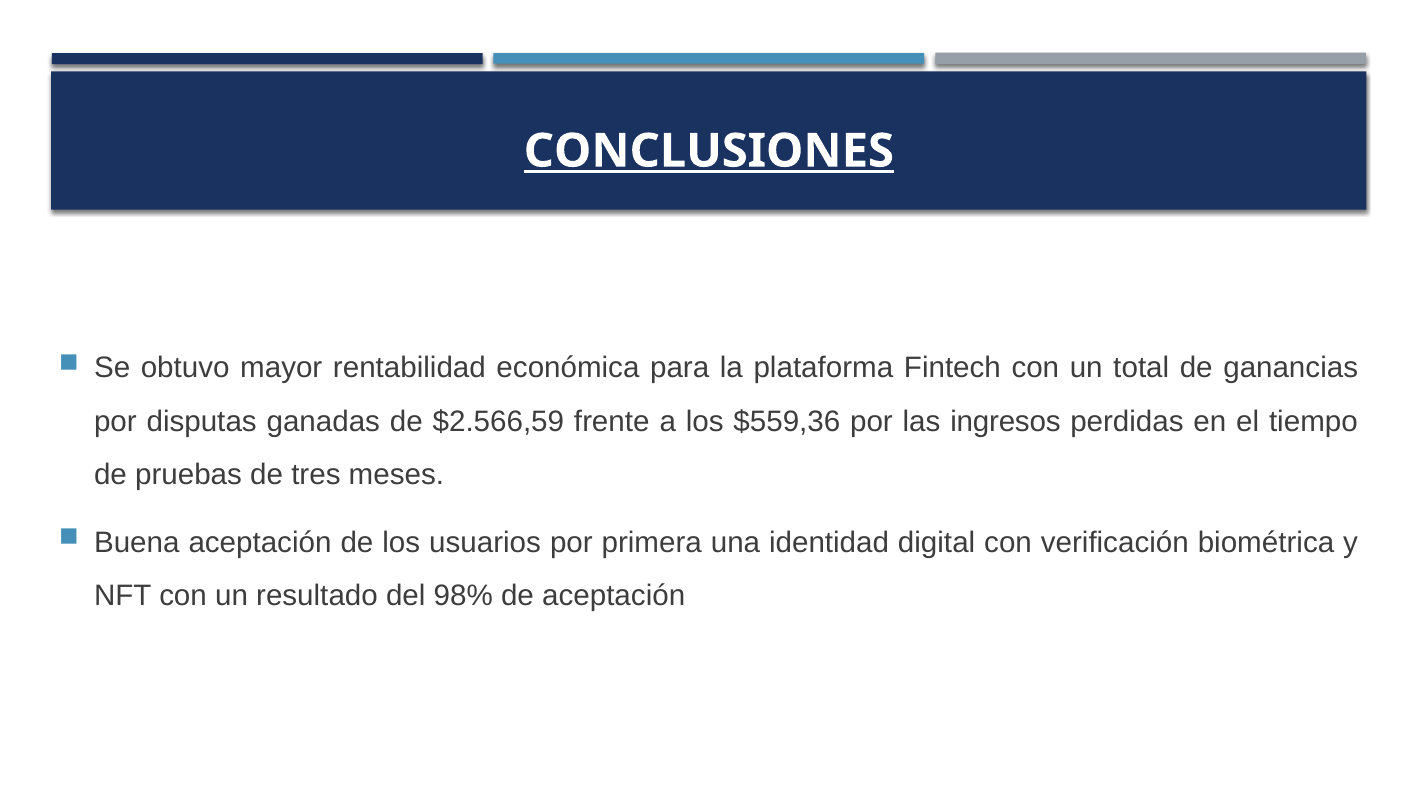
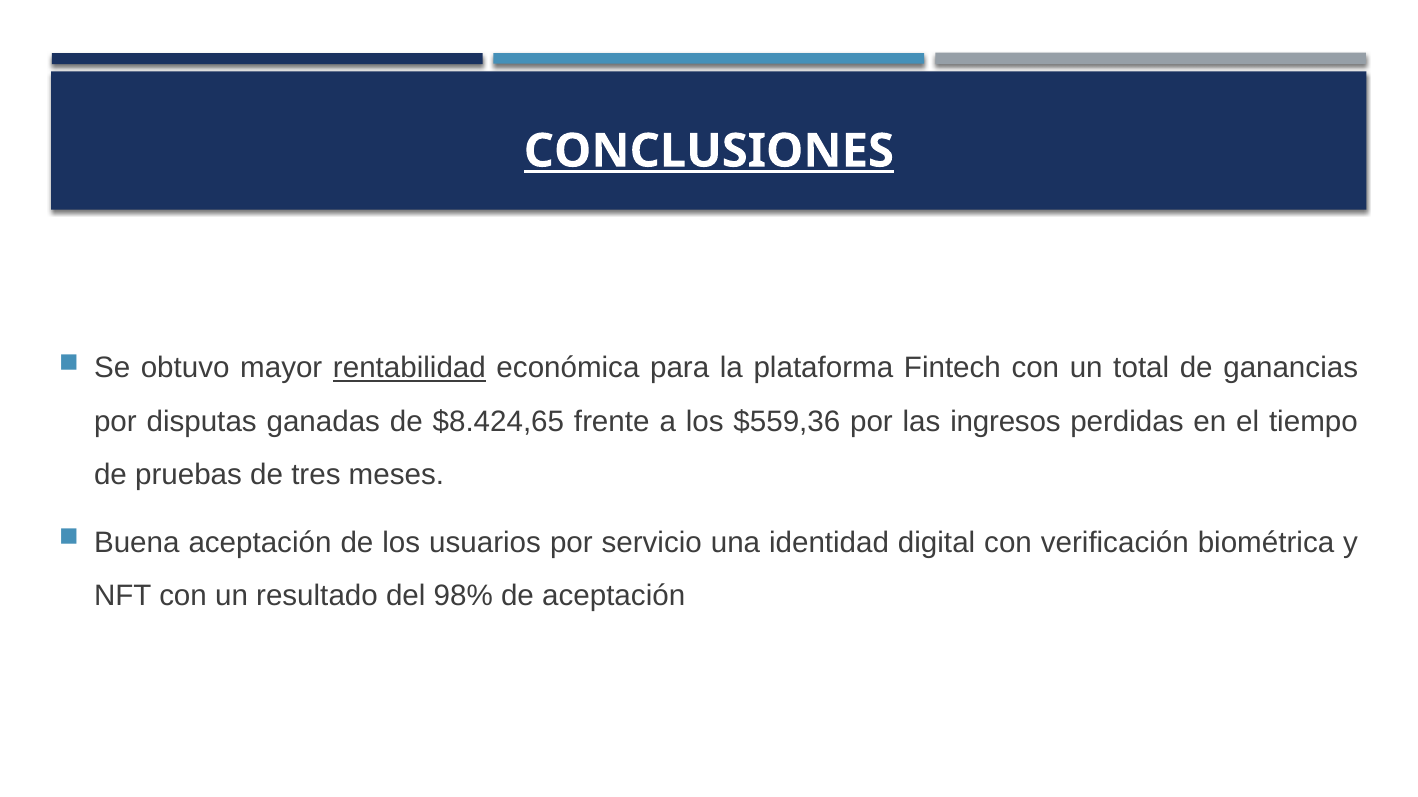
rentabilidad underline: none -> present (409, 368)
$2.566,59: $2.566,59 -> $8.424,65 (498, 422)
primera: primera -> servicio (652, 543)
